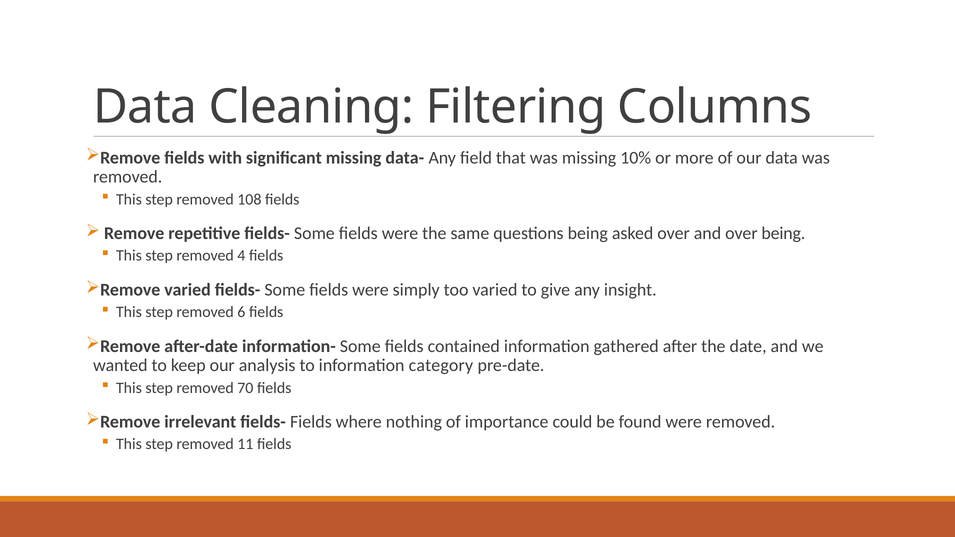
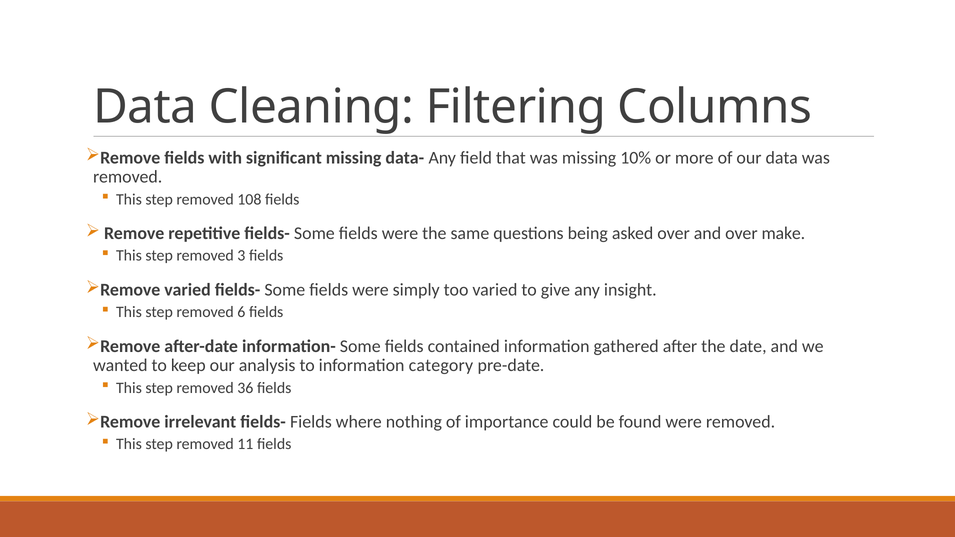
over being: being -> make (783, 233)
4: 4 -> 3 (241, 256)
70: 70 -> 36 (245, 388)
